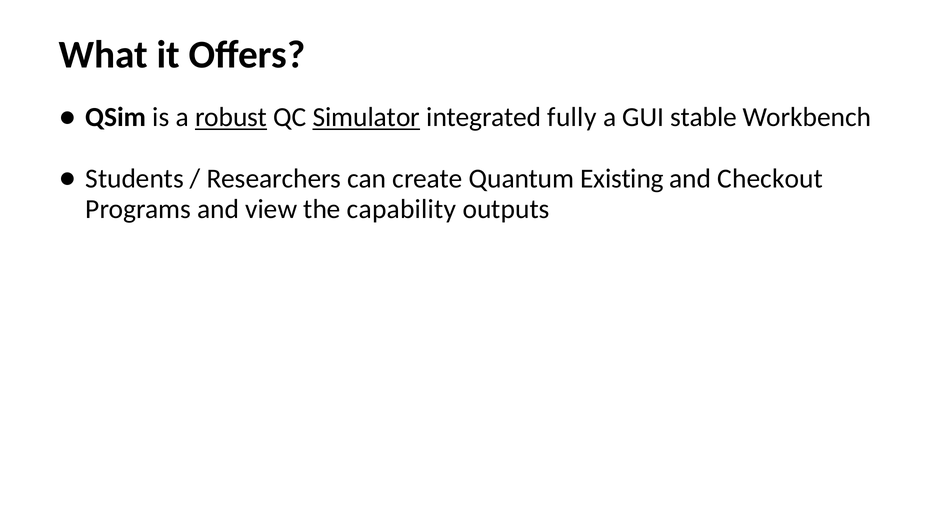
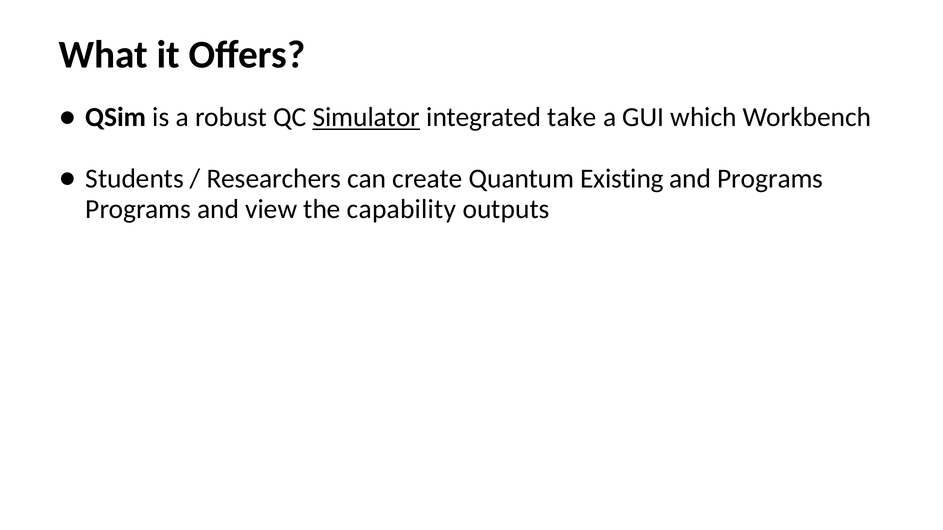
robust underline: present -> none (231, 117)
fully: fully -> take (572, 117)
stable: stable -> which (704, 117)
and Checkout: Checkout -> Programs (770, 179)
